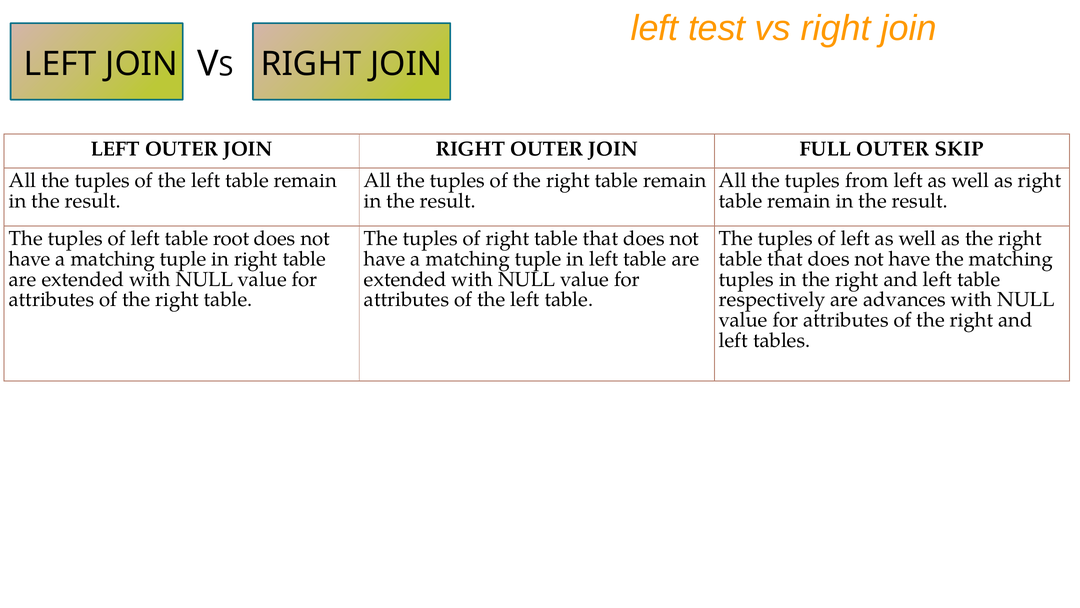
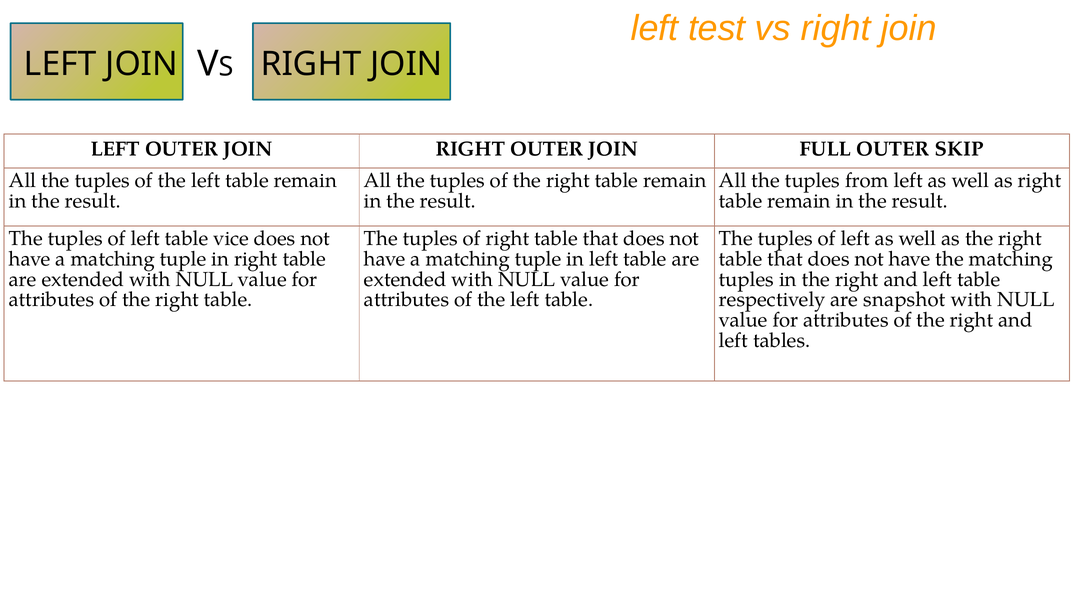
root: root -> vice (231, 238)
advances: advances -> snapshot (905, 299)
